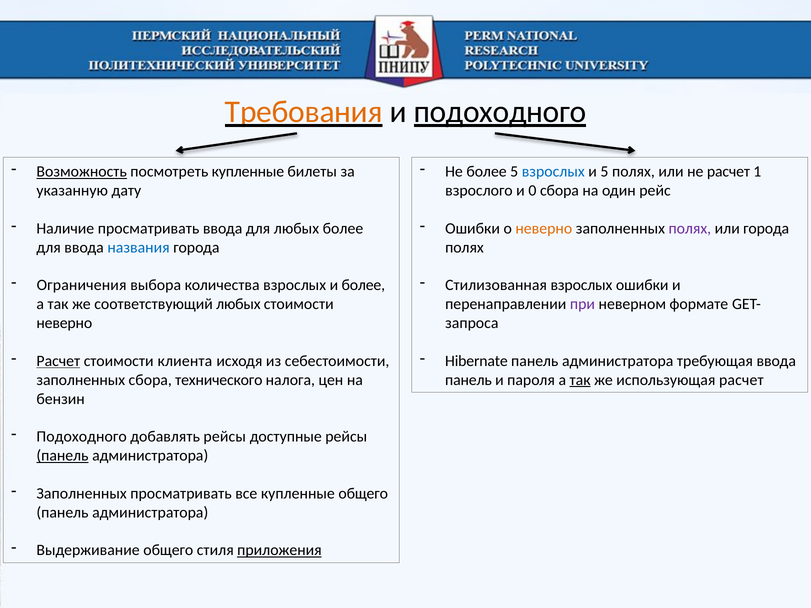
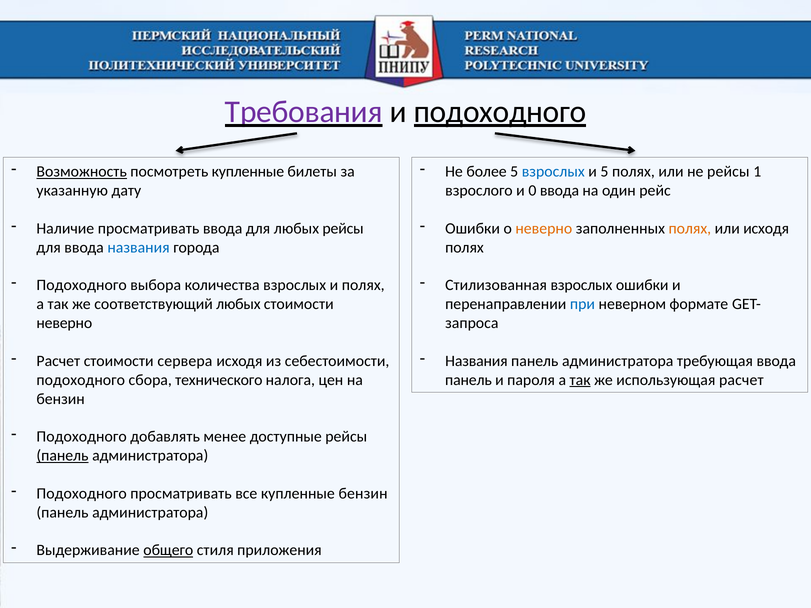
Требования colour: orange -> purple (304, 112)
не расчет: расчет -> рейсы (728, 172)
0 сбора: сбора -> ввода (559, 191)
любых более: более -> рейсы (343, 229)
полях colour: purple -> orange (690, 229)
или города: города -> исходя (766, 229)
Ограничения: Ограничения -> Подоходного (82, 285)
и более: более -> полях (363, 285)
при colour: purple -> blue (582, 304)
Расчет underline: present -> none (58, 361)
клиента: клиента -> сервера (185, 361)
Hibernate: Hibernate -> Названия (476, 361)
заполненных: заполненных -> подоходного (81, 380)
добавлять рейсы: рейсы -> менее (225, 437)
Заполненных: Заполненных -> Подоходного (82, 494)
купленные общего: общего -> бензин (363, 494)
общего underline: none -> present (168, 550)
приложения underline: present -> none (279, 550)
